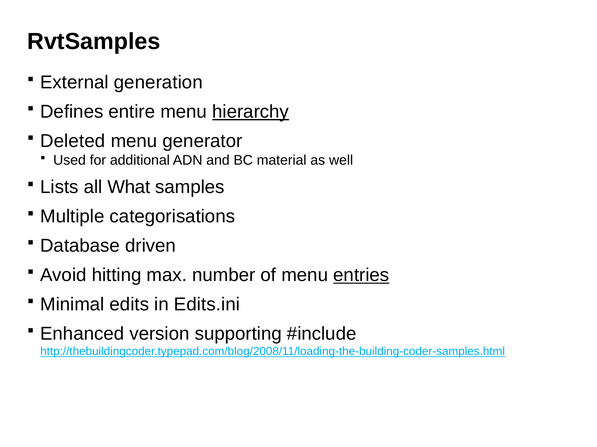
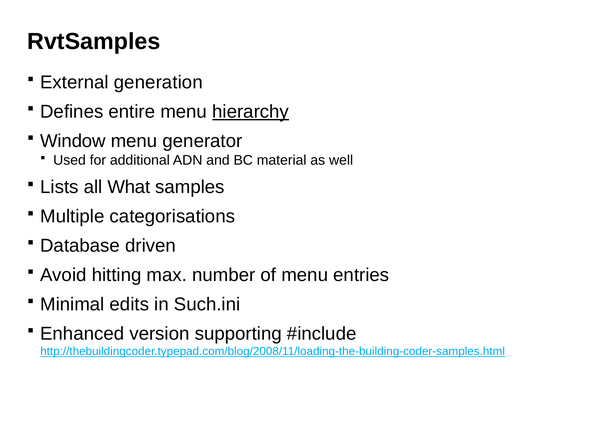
Deleted: Deleted -> Window (73, 141)
entries underline: present -> none (361, 275)
Edits.ini: Edits.ini -> Such.ini (207, 305)
